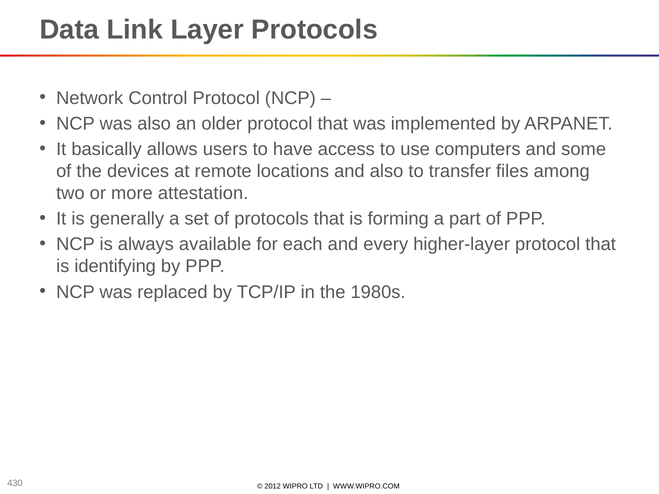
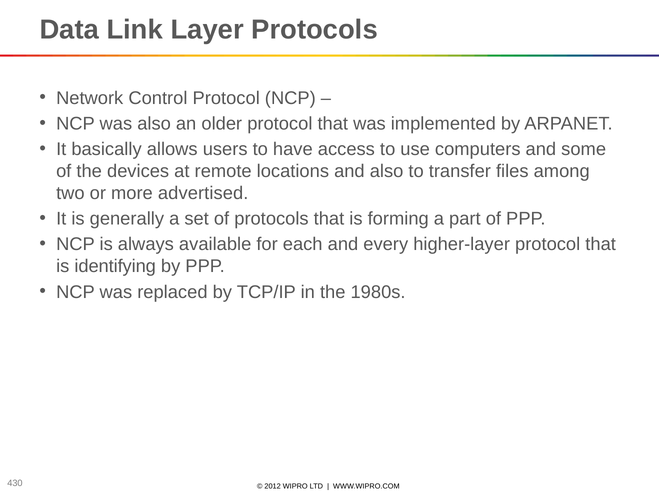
attestation: attestation -> advertised (203, 193)
